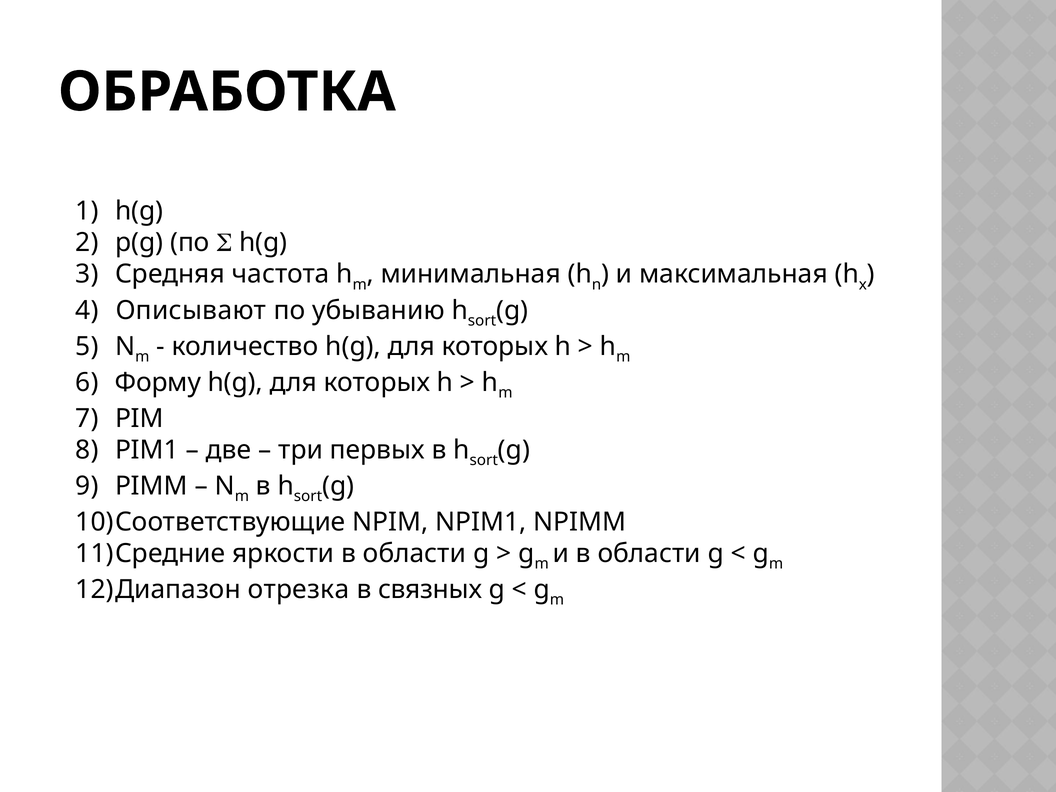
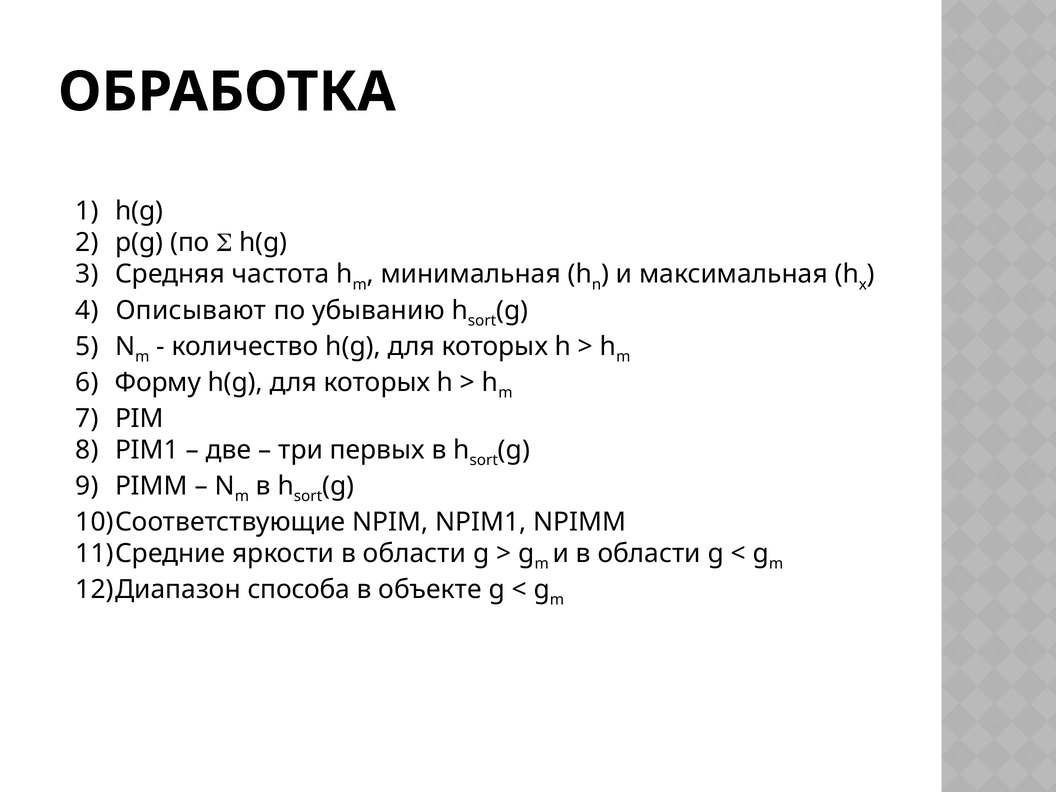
отрезка: отрезка -> способа (299, 590)
связных: связных -> объекте (430, 590)
